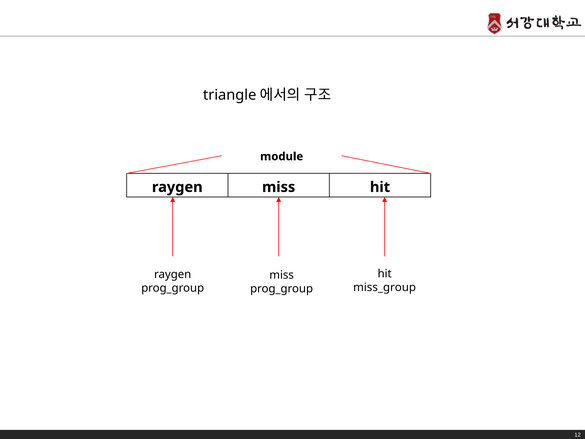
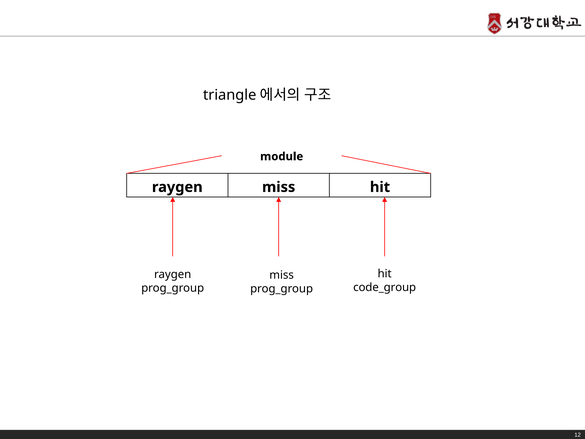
miss_group: miss_group -> code_group (385, 287)
